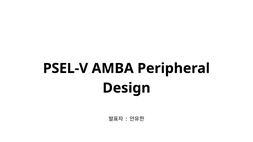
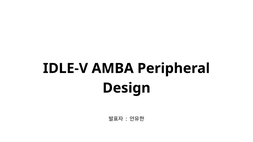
PSEL-V: PSEL-V -> IDLE-V (65, 68)
